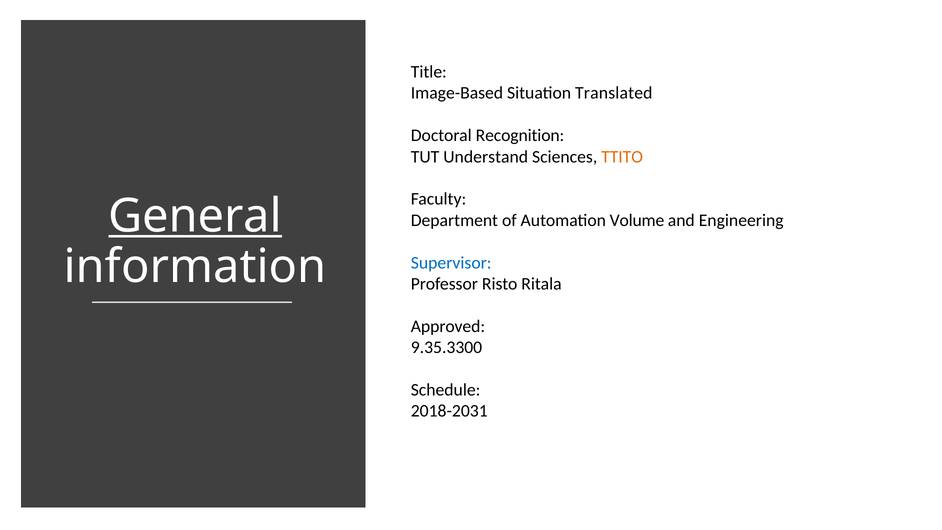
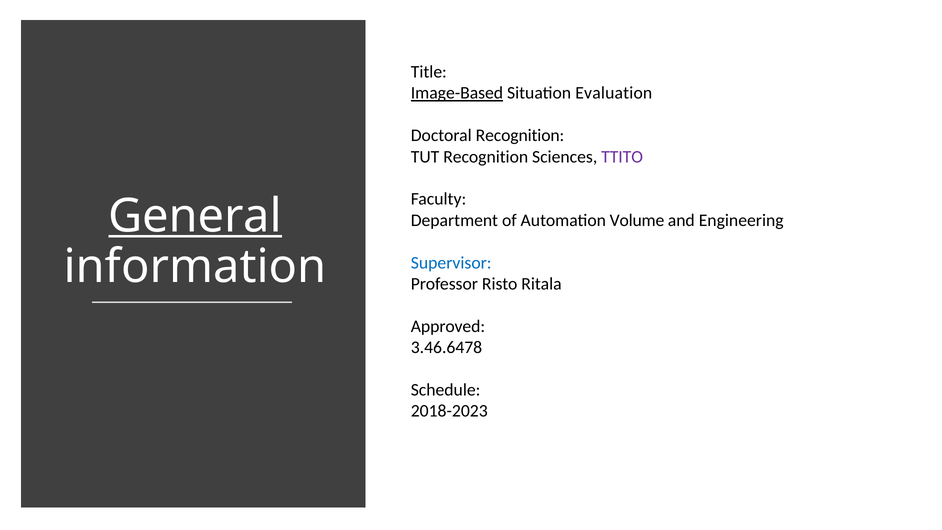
Image-Based underline: none -> present (457, 93)
Translated: Translated -> Evaluation (614, 93)
TUT Understand: Understand -> Recognition (486, 157)
TTITO colour: orange -> purple (622, 157)
9.35.3300: 9.35.3300 -> 3.46.6478 (446, 347)
2018-2031: 2018-2031 -> 2018-2023 (449, 411)
